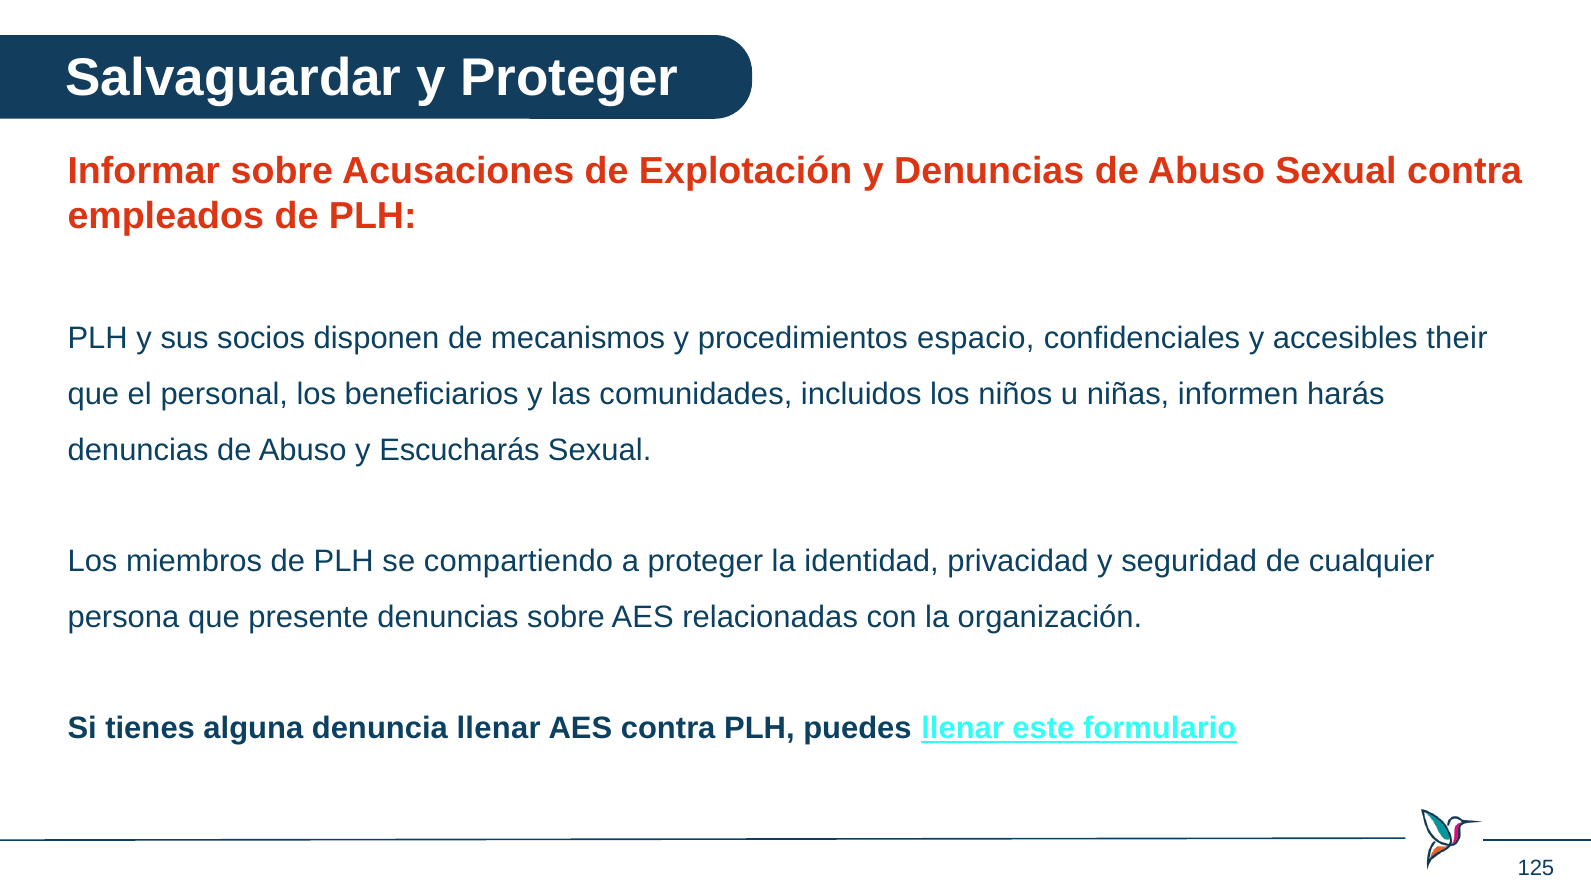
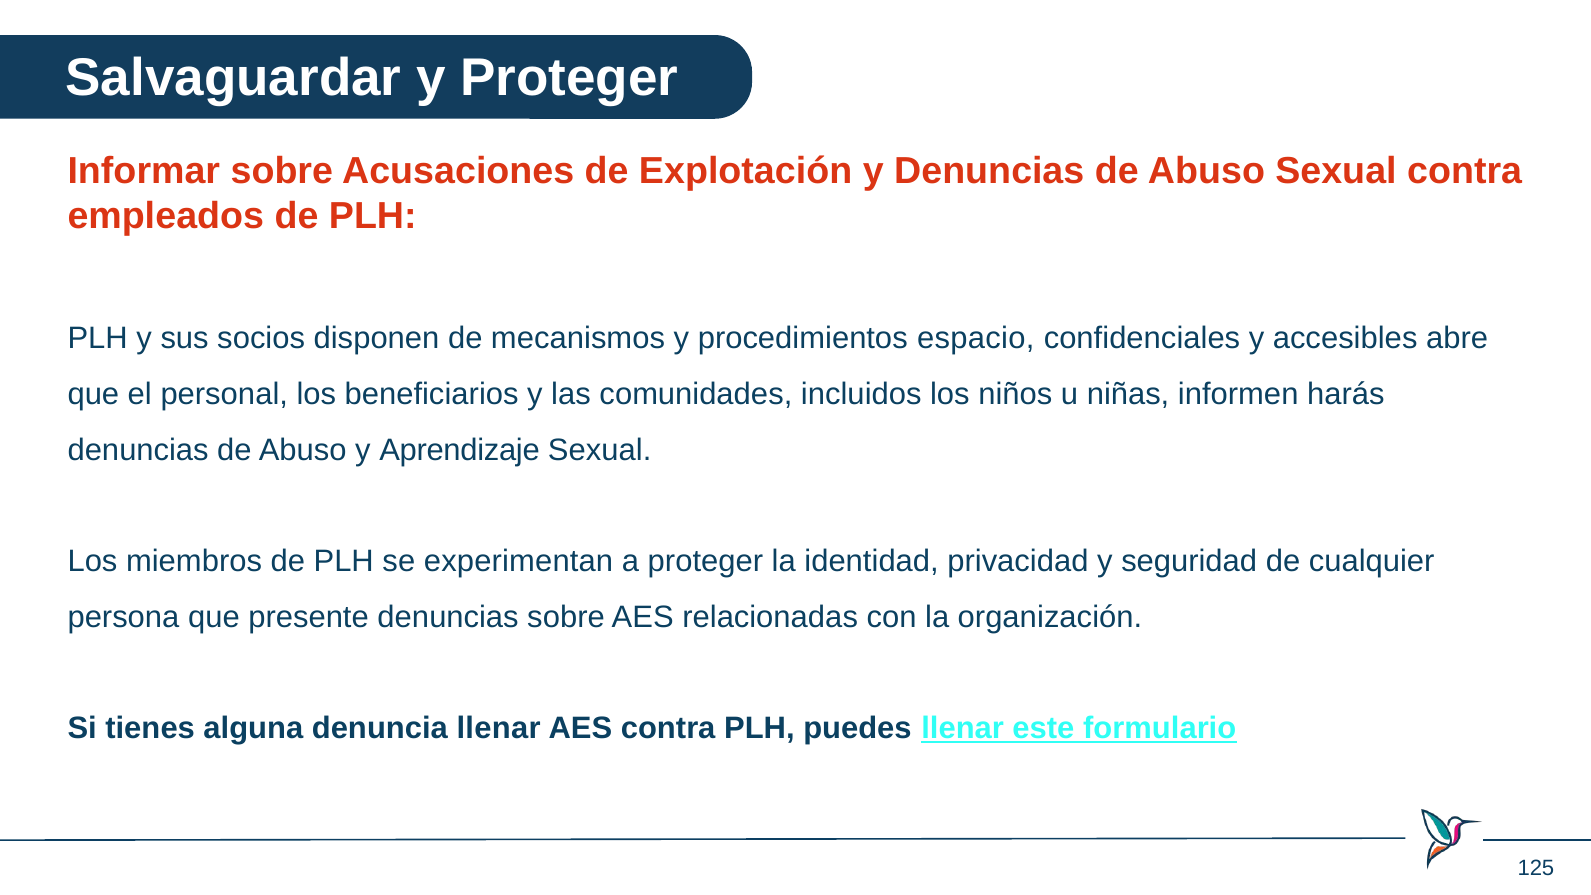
their: their -> abre (1457, 338)
Escucharás: Escucharás -> Aprendizaje (460, 450)
compartiendo: compartiendo -> experimentan (519, 561)
